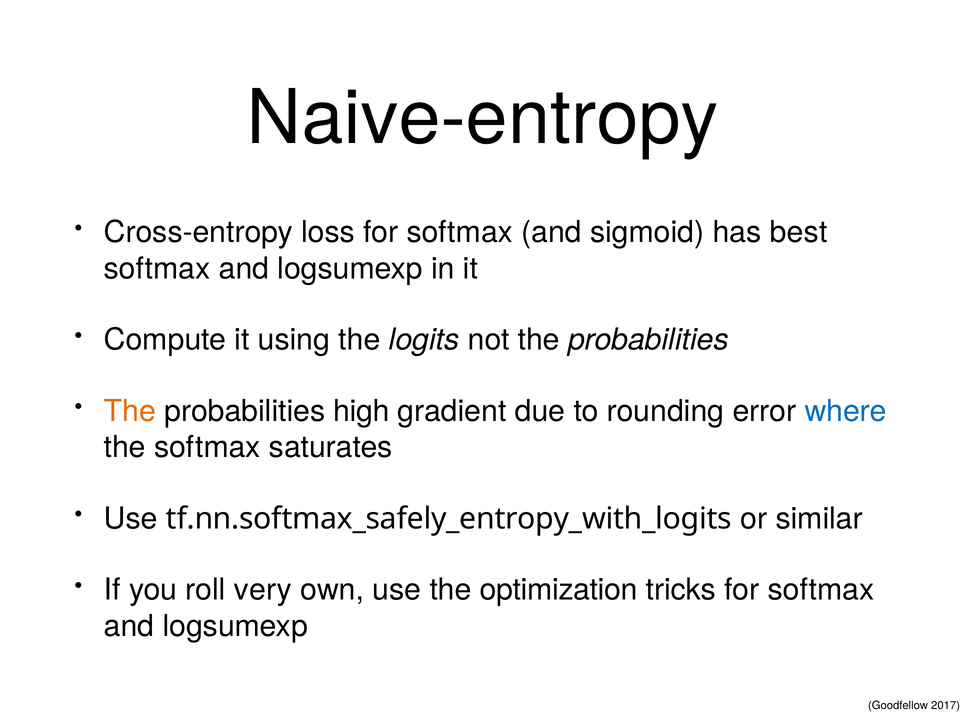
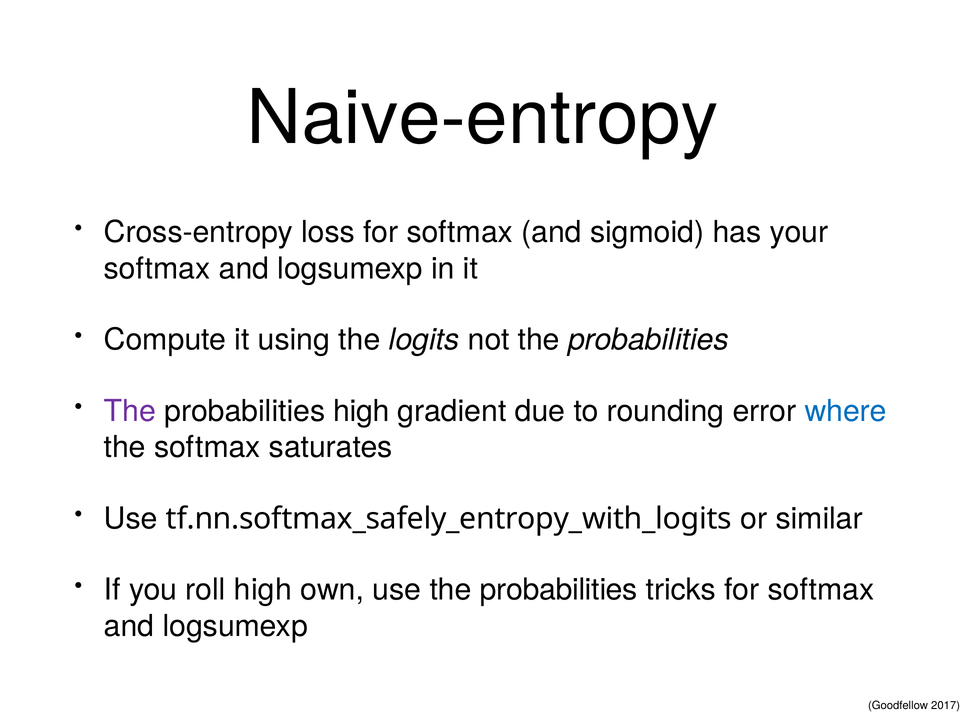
best: best -> your (799, 232)
The colour: orange -> purple (130, 411)
roll very: very -> high (263, 589)
use the optimization: optimization -> probabilities (559, 589)
